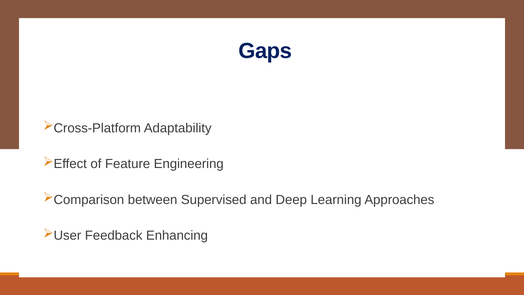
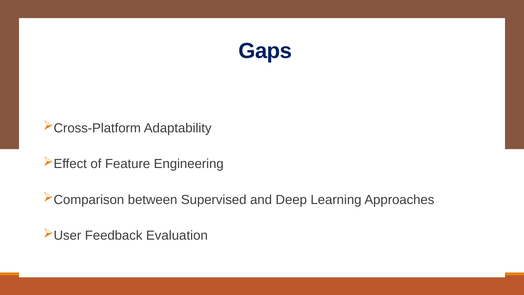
Enhancing: Enhancing -> Evaluation (177, 235)
